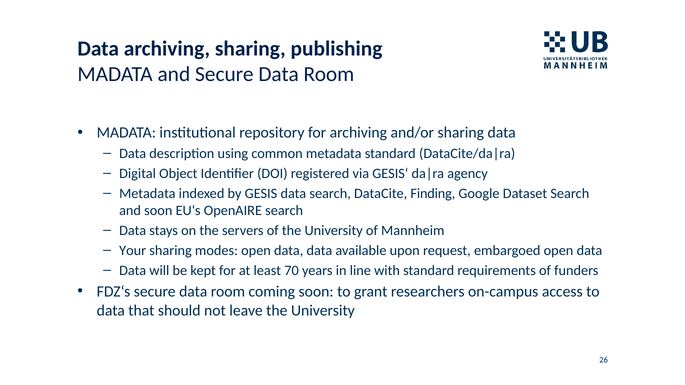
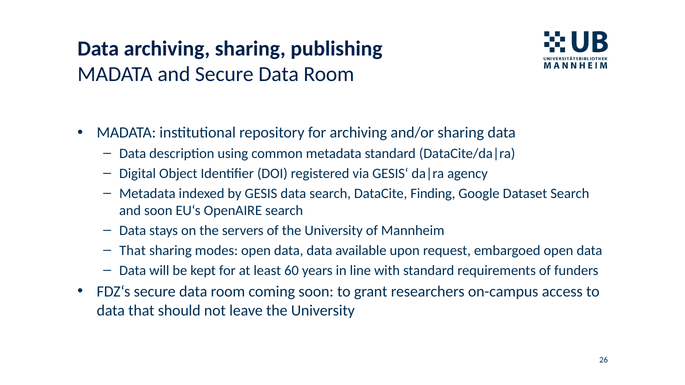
Your: Your -> That (133, 251)
70: 70 -> 60 (292, 271)
